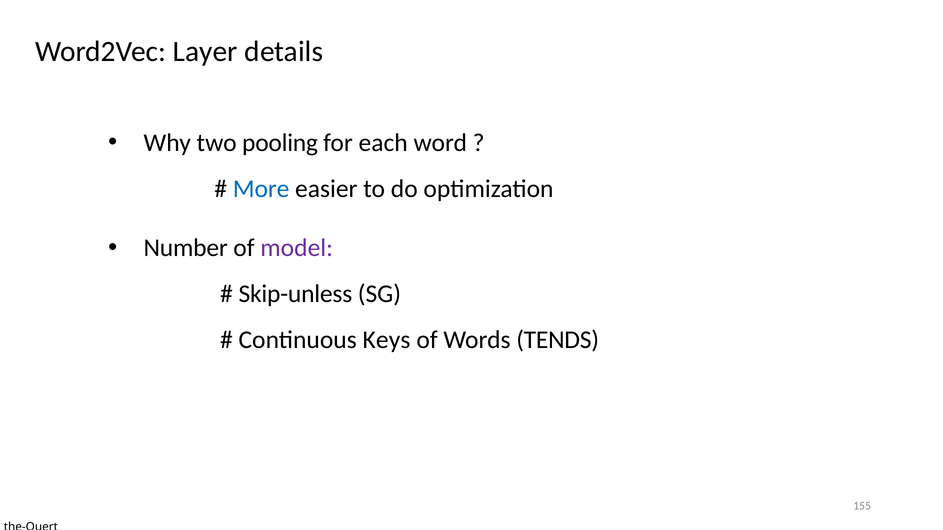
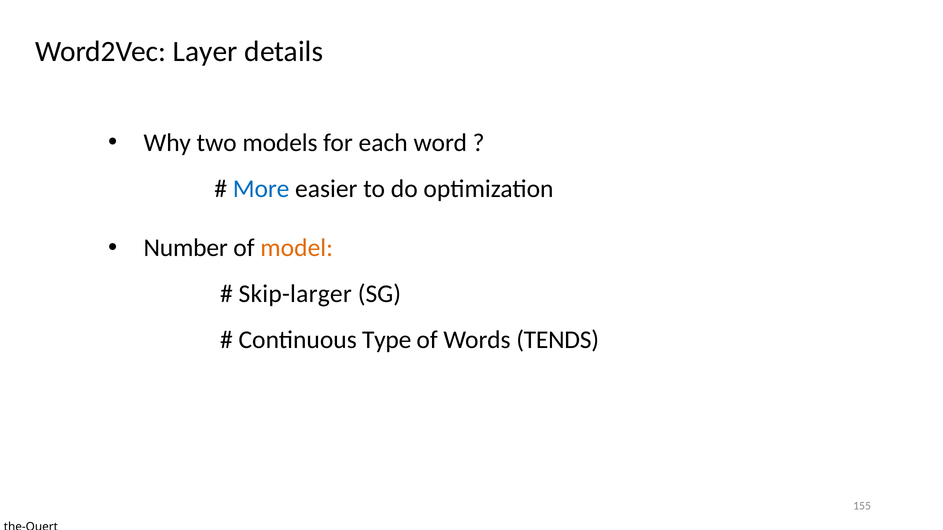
pooling: pooling -> models (280, 143)
model colour: purple -> orange (297, 248)
Skip-unless: Skip-unless -> Skip-larger (295, 294)
Keys: Keys -> Type (387, 340)
